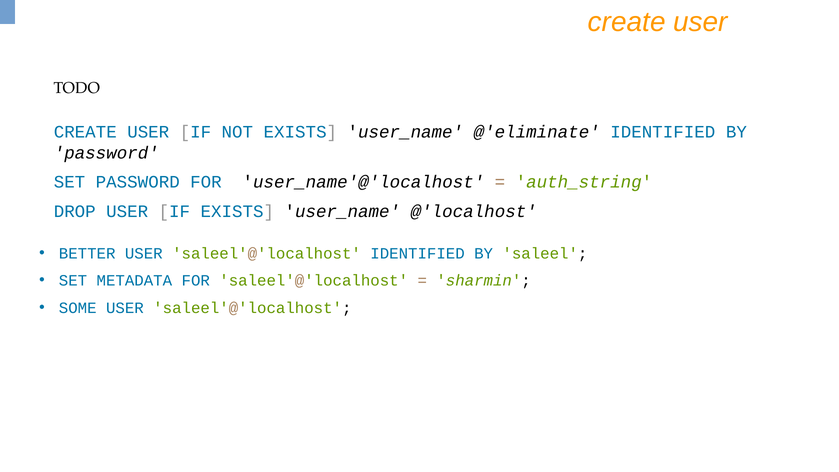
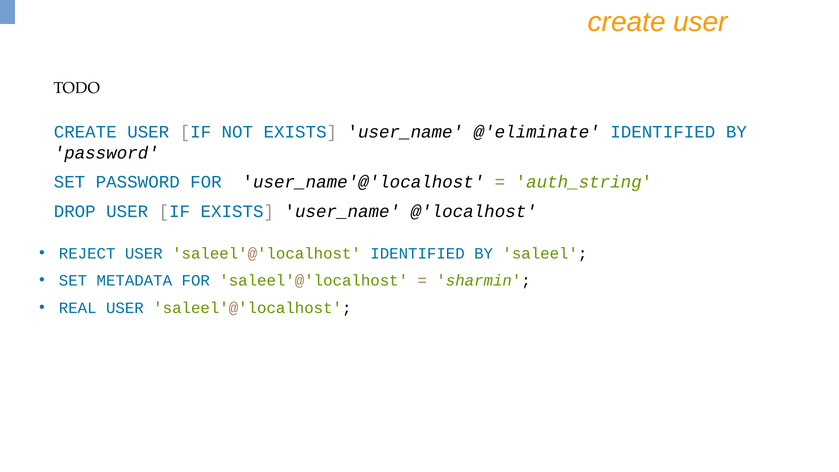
BETTER: BETTER -> REJECT (87, 253)
SOME: SOME -> REAL (78, 308)
